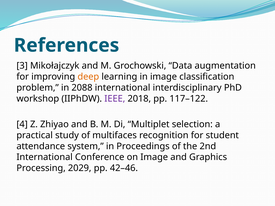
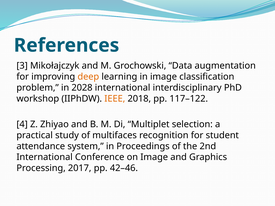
2088: 2088 -> 2028 (82, 88)
IEEE colour: purple -> orange (115, 99)
2029: 2029 -> 2017 (80, 168)
